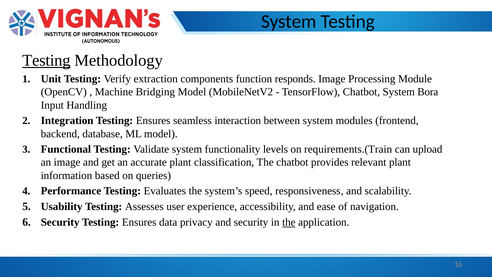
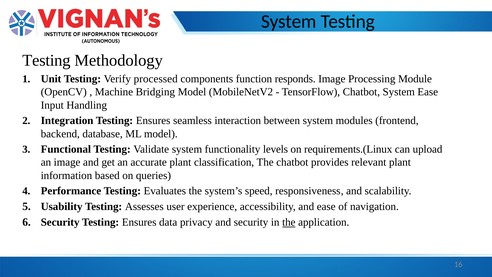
Testing underline: present -> none (46, 61)
extraction: extraction -> processed (156, 79)
System Bora: Bora -> Ease (428, 92)
requirements.(Train: requirements.(Train -> requirements.(Linux (348, 149)
